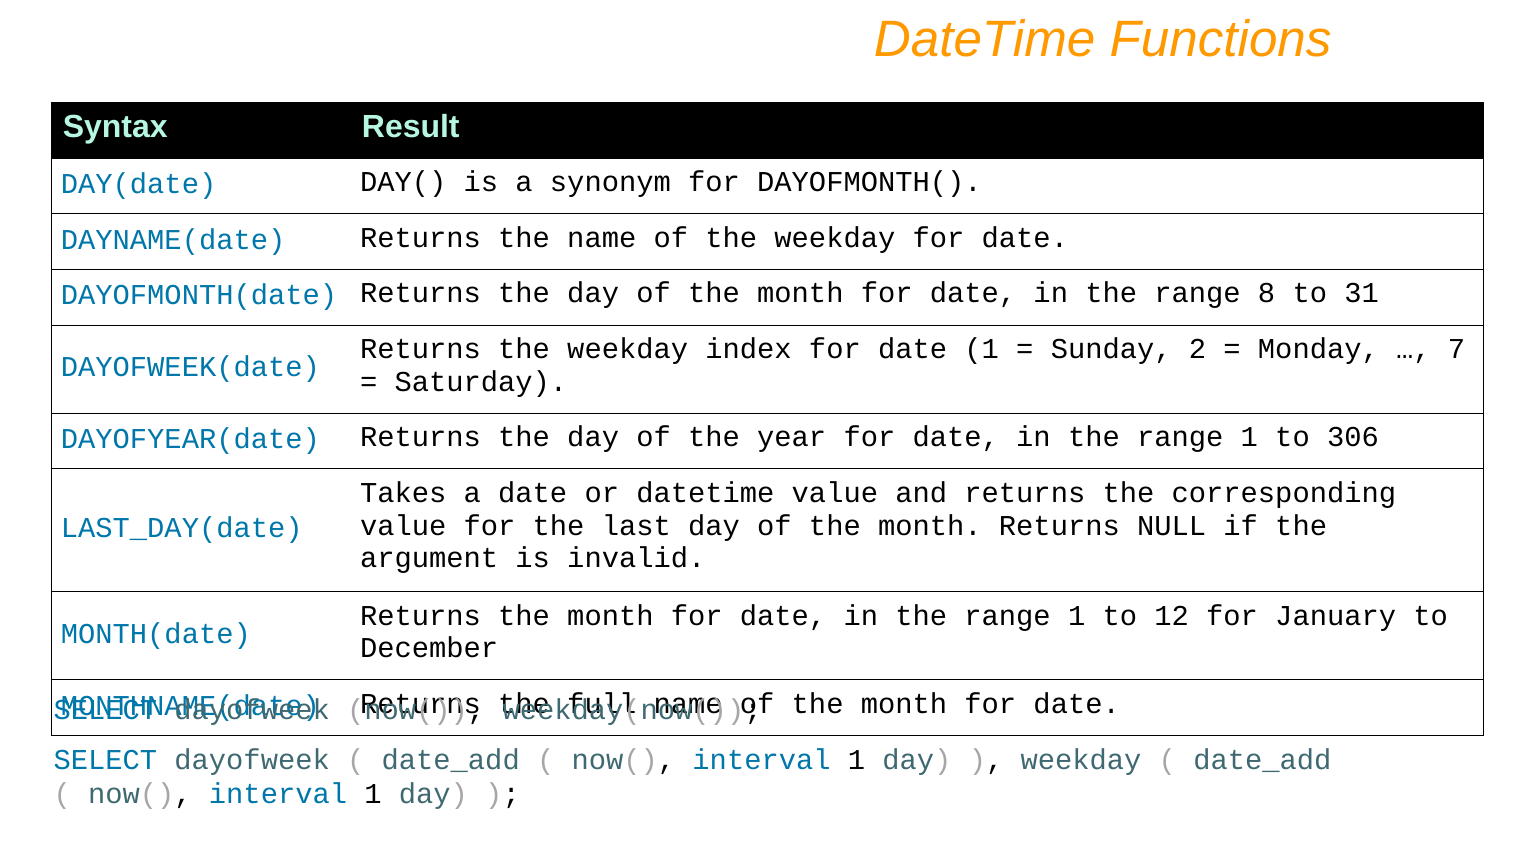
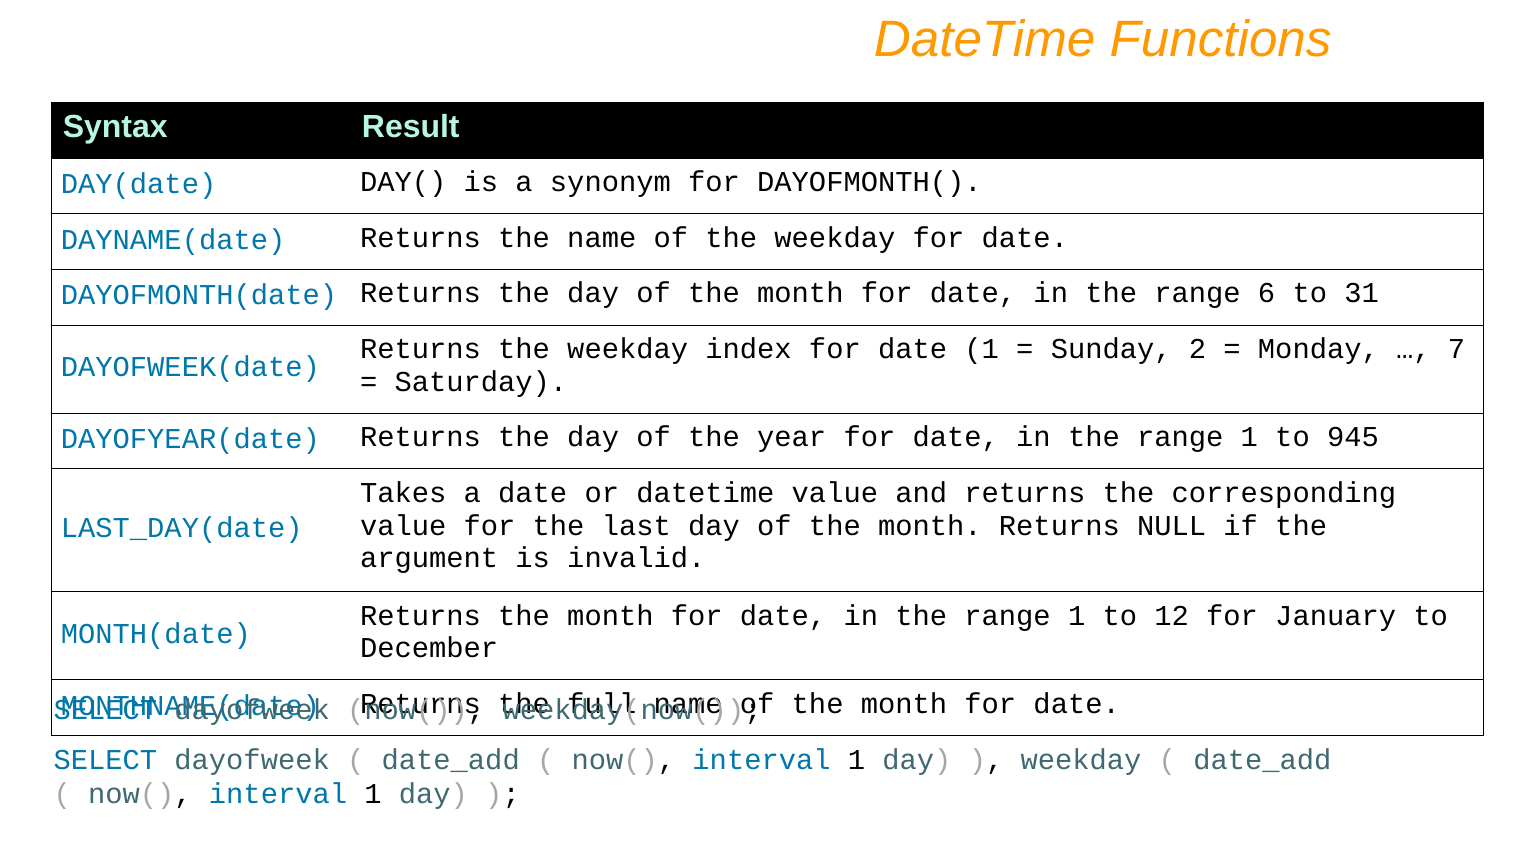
8: 8 -> 6 (1267, 294)
306: 306 -> 945 (1353, 437)
